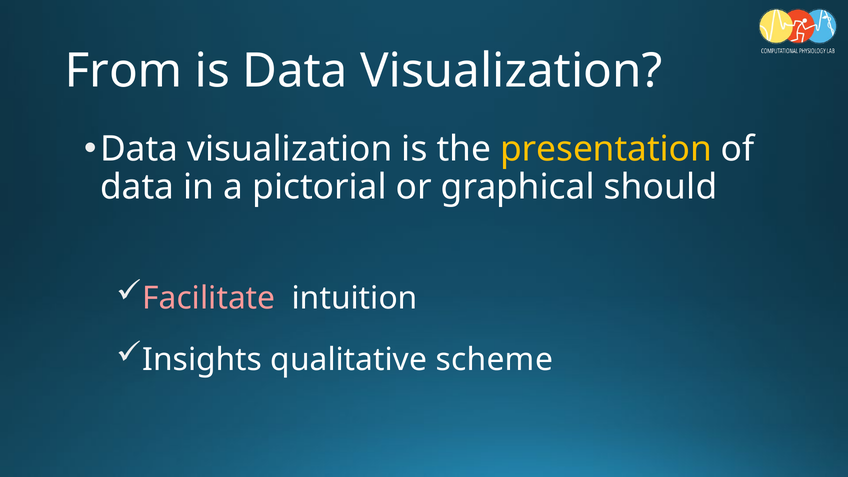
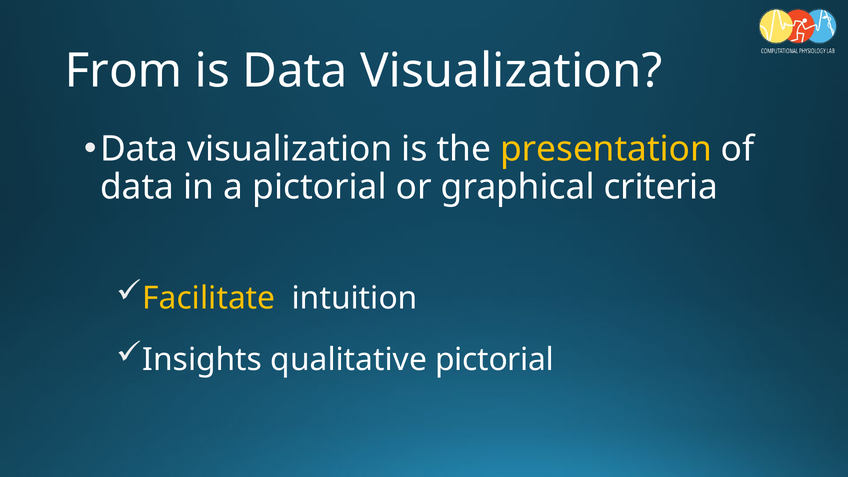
should: should -> criteria (661, 187)
Facilitate colour: pink -> yellow (209, 298)
qualitative scheme: scheme -> pictorial (495, 360)
